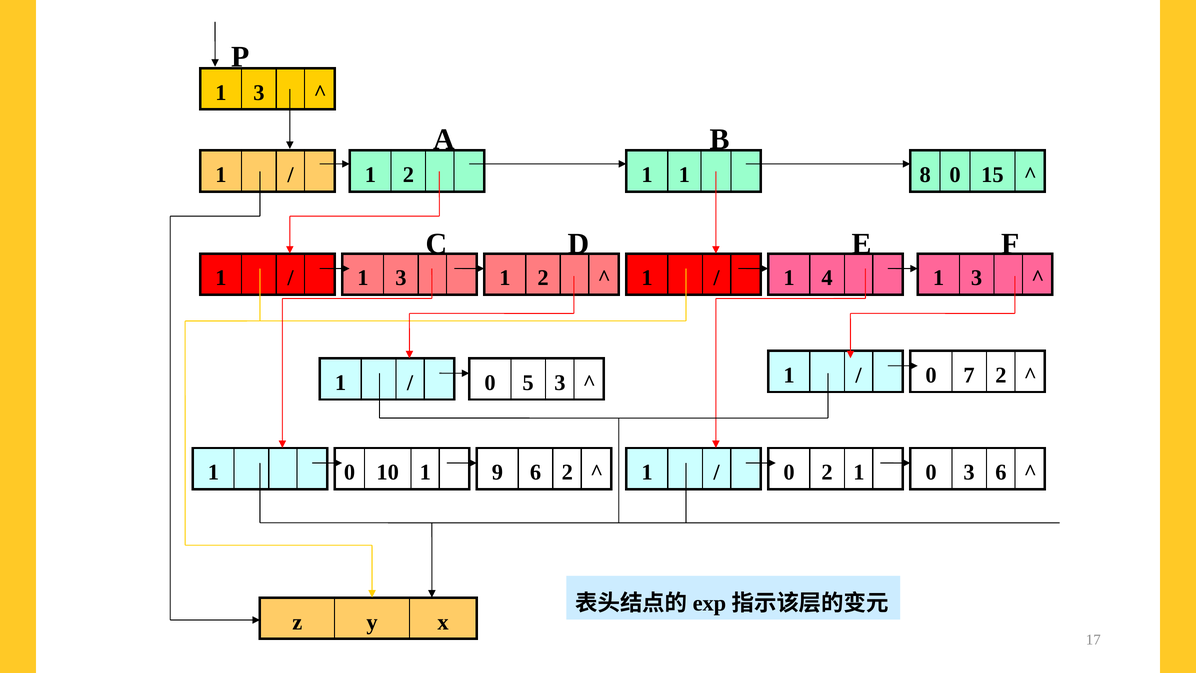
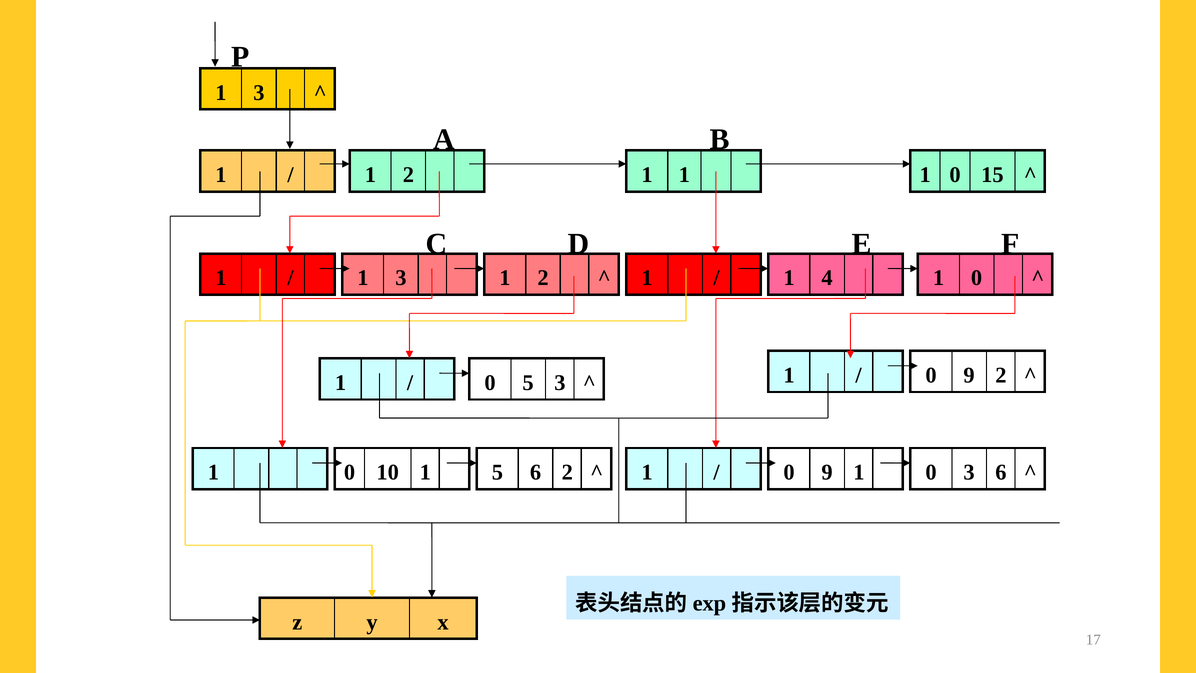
1 1 8: 8 -> 1 (925, 175)
4 1 3: 3 -> 0 (977, 278)
7: 7 -> 9 (969, 375)
1 9: 9 -> 5 (497, 472)
2: 2 -> 9 (827, 472)
